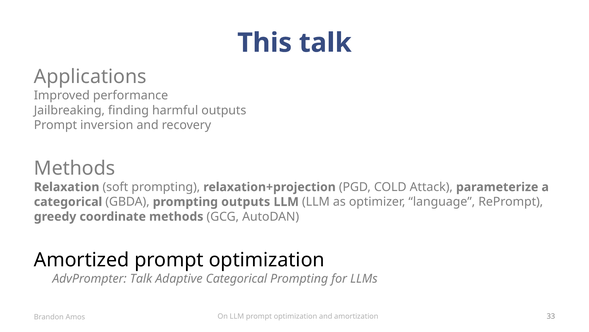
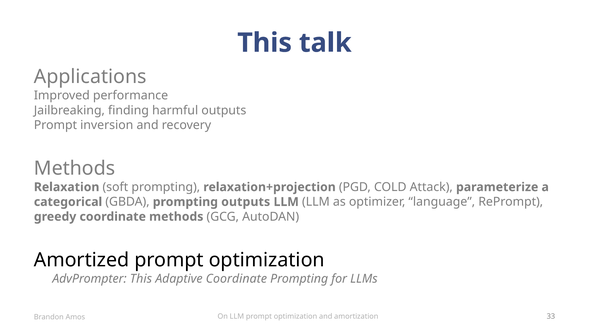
AdvPrompter Talk: Talk -> This (141, 278)
Adaptive Categorical: Categorical -> Coordinate (236, 278)
